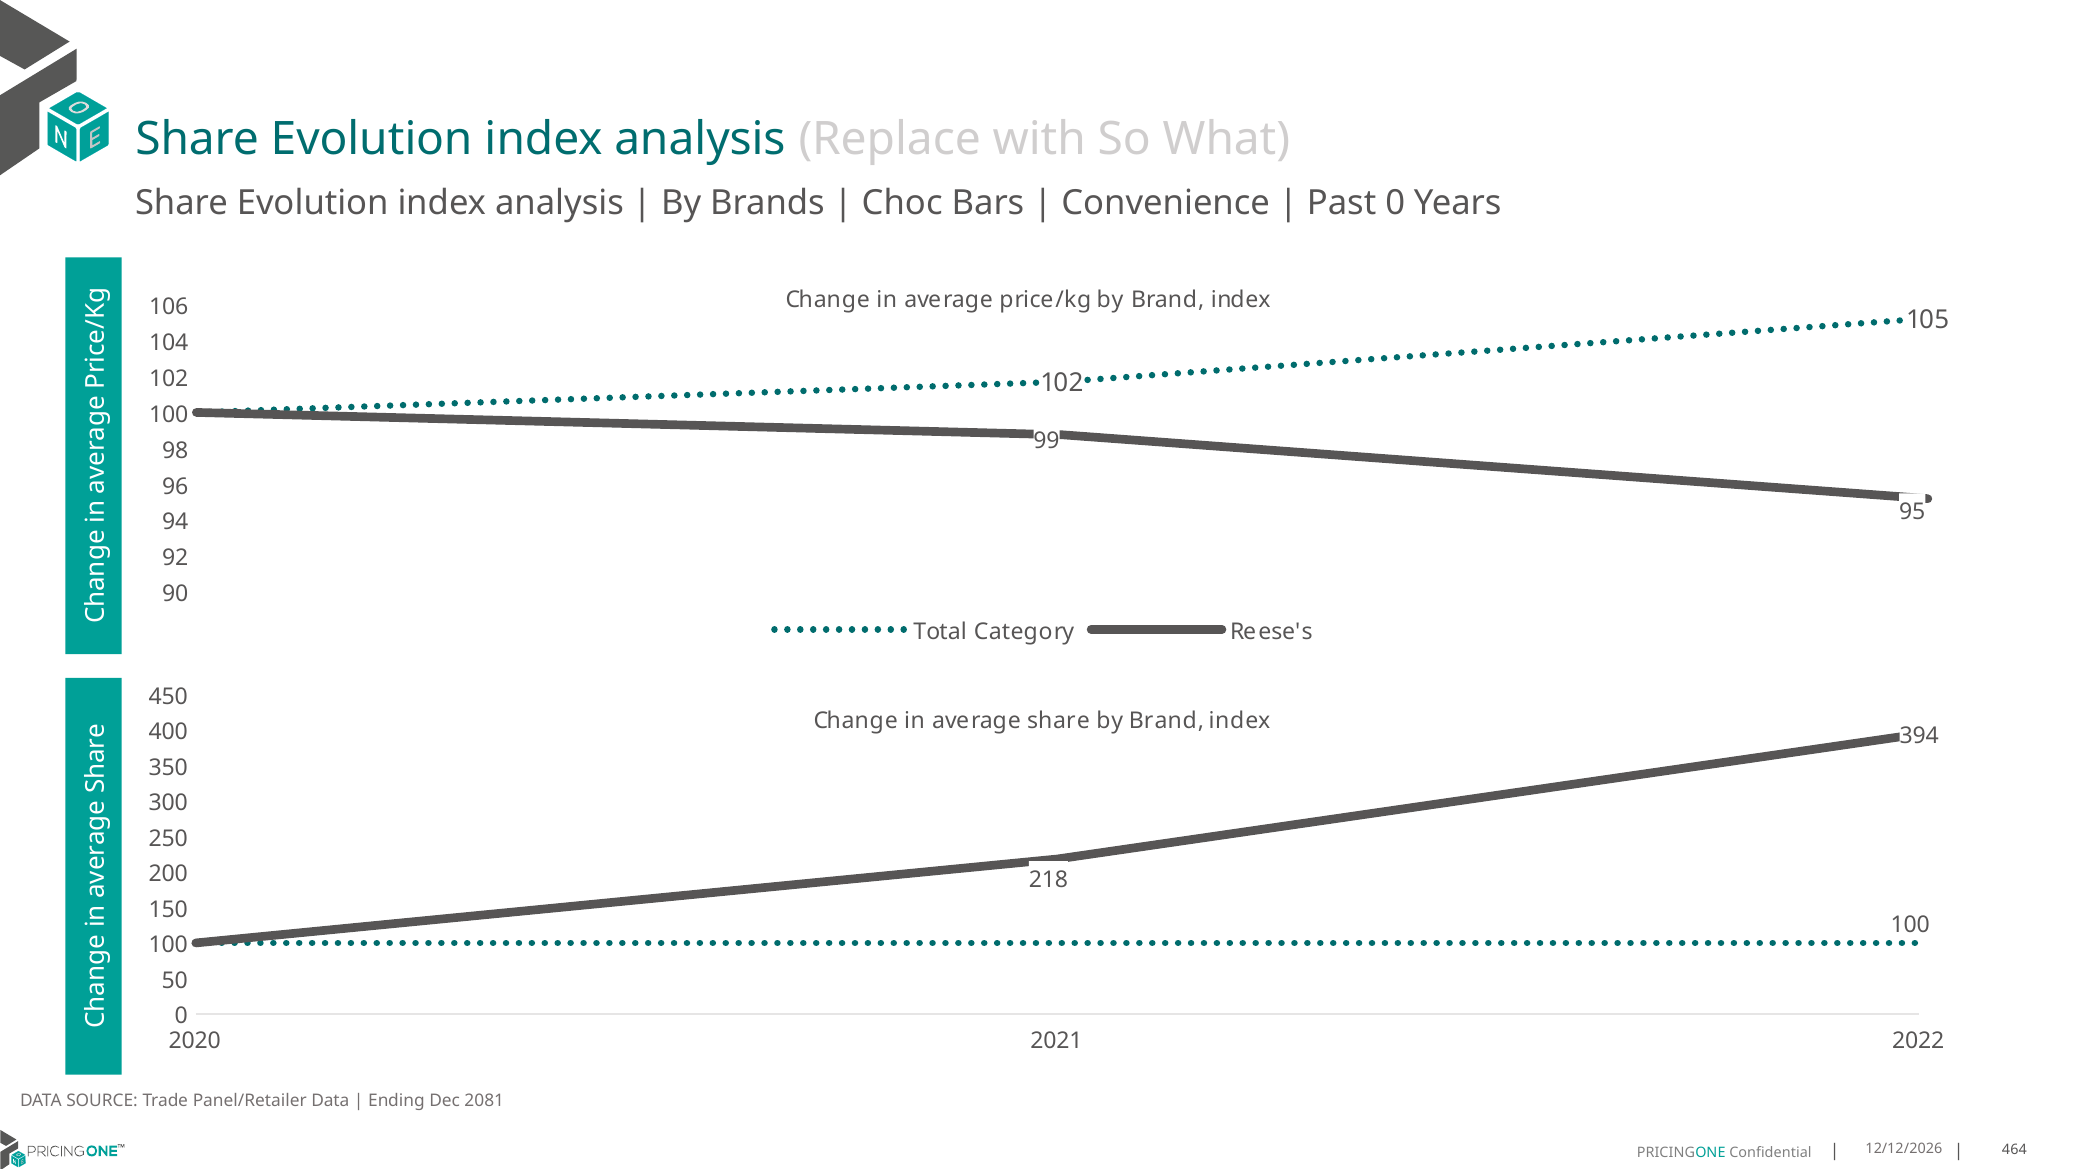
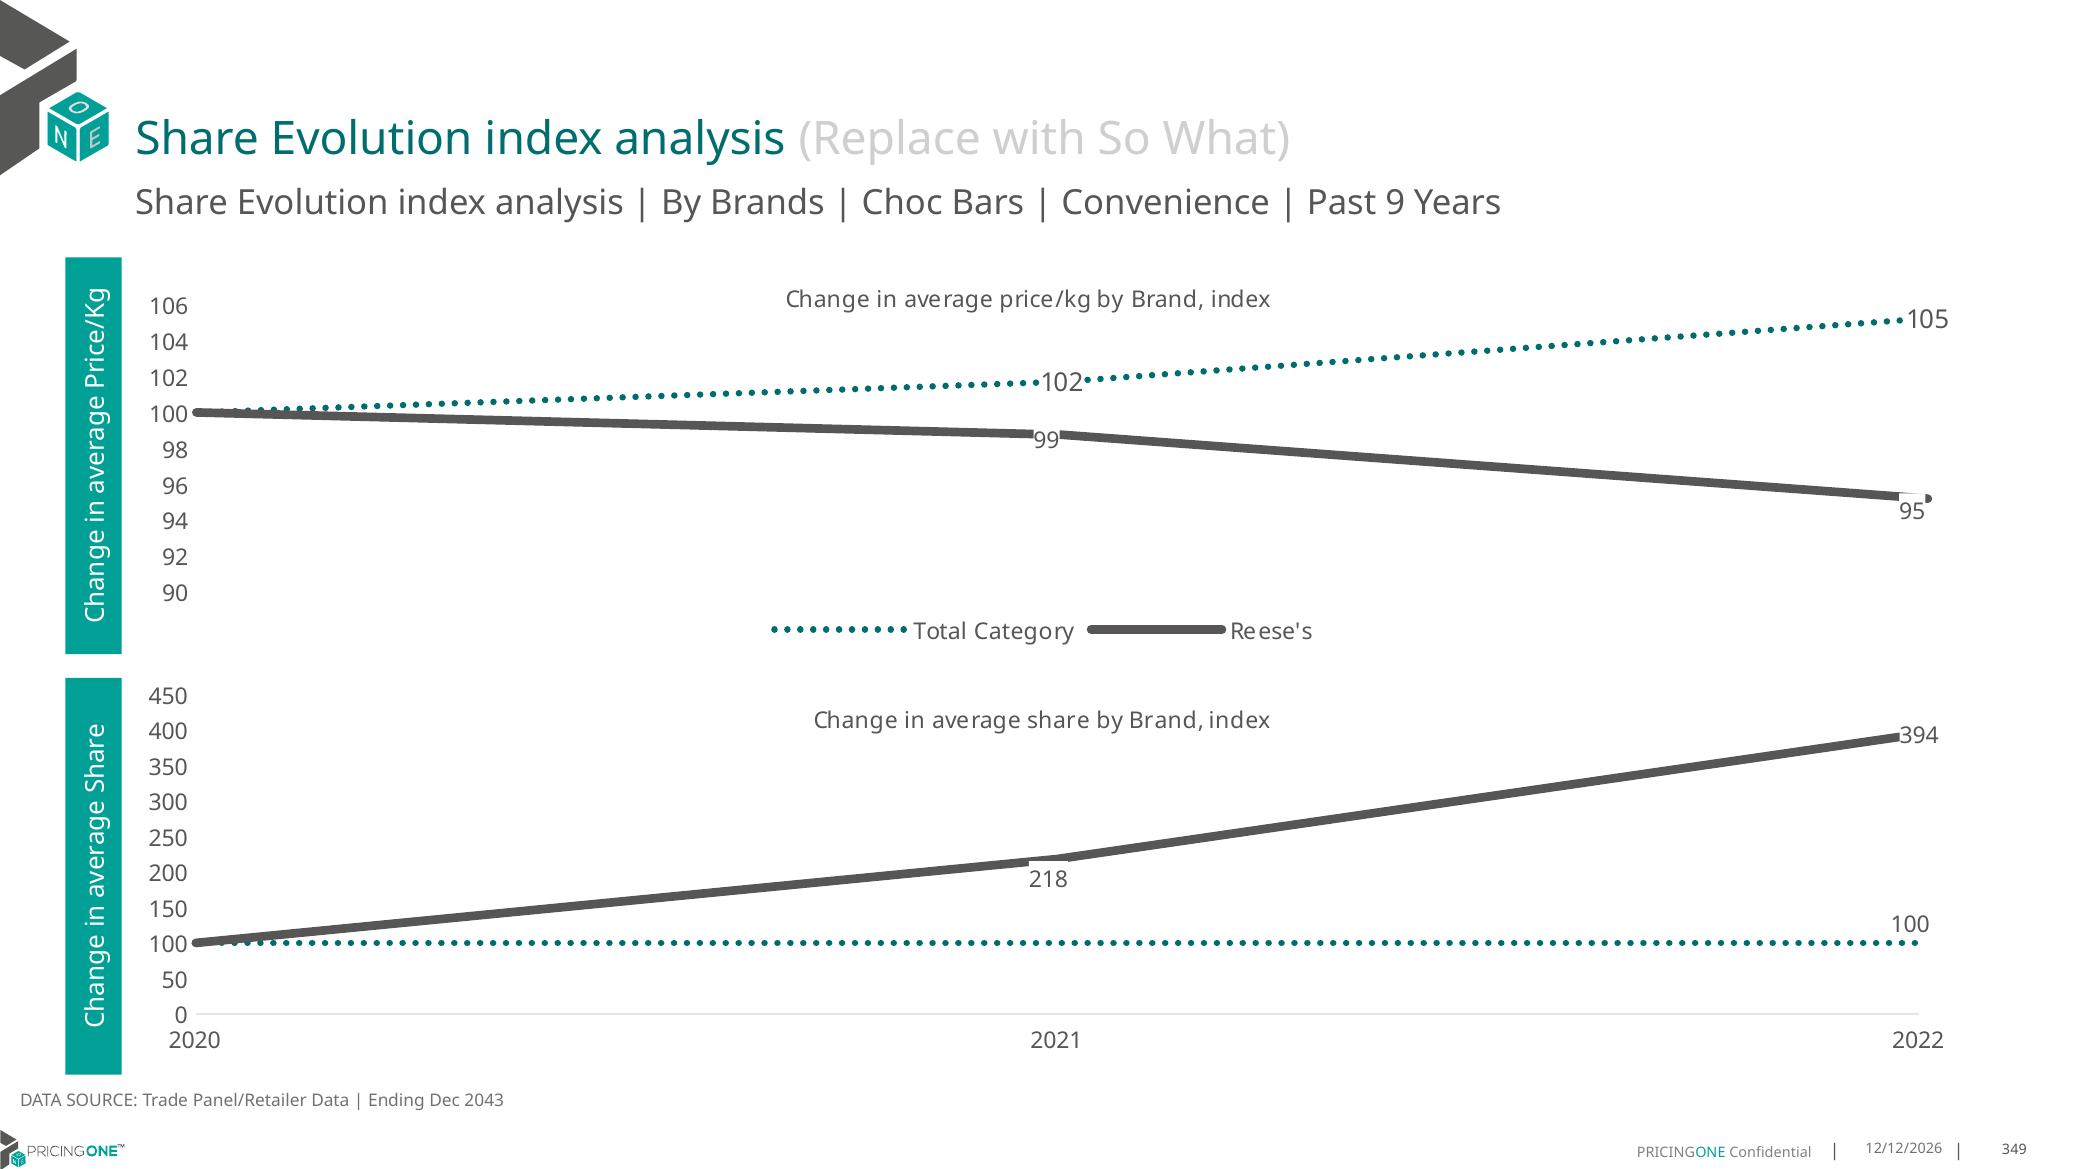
Past 0: 0 -> 9 (1395, 203)
2081: 2081 -> 2043 (484, 1101)
464: 464 -> 349 (2014, 1149)
